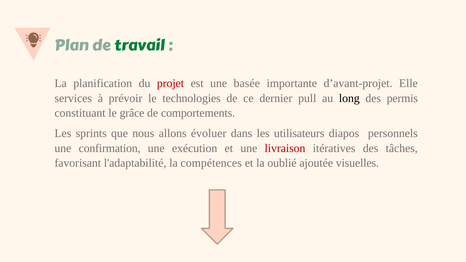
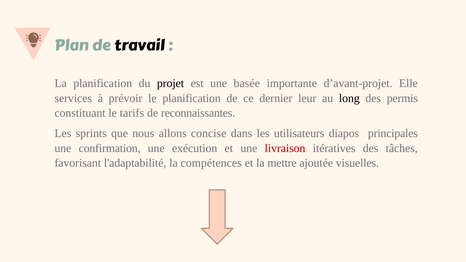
travail colour: green -> black (140, 45)
projet colour: red -> black (170, 83)
le technologies: technologies -> planification (192, 98)
pull: pull -> leur (307, 98)
grâce: grâce -> tarifs (132, 113)
comportements: comportements -> reconnaissantes (198, 113)
évoluer: évoluer -> concise (209, 133)
personnels: personnels -> principales (393, 133)
oublié: oublié -> mettre (282, 163)
